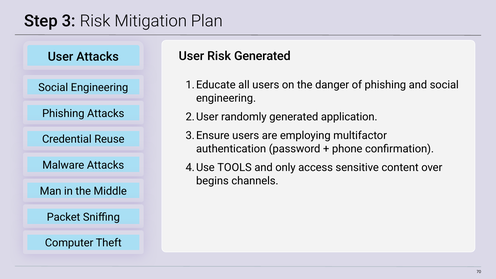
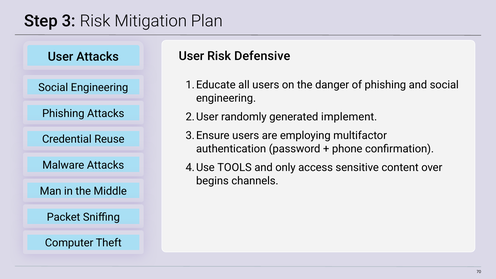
Risk Generated: Generated -> Defensive (262, 56)
application: application -> implement (349, 117)
